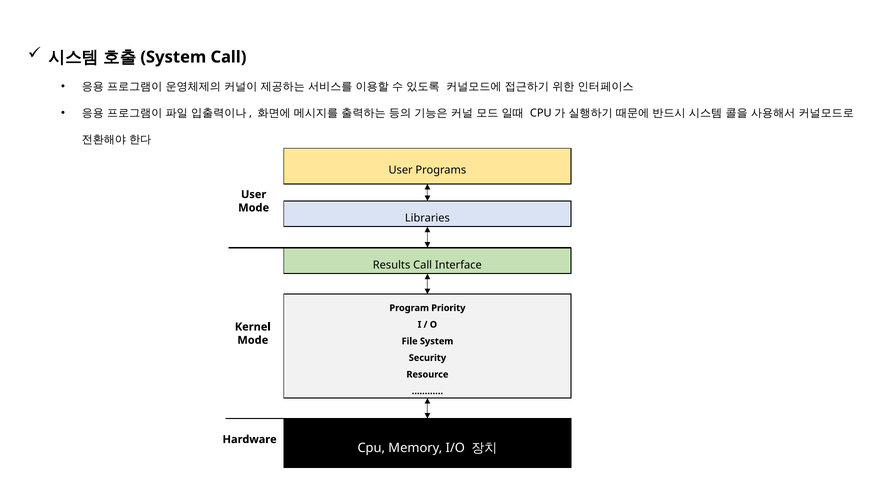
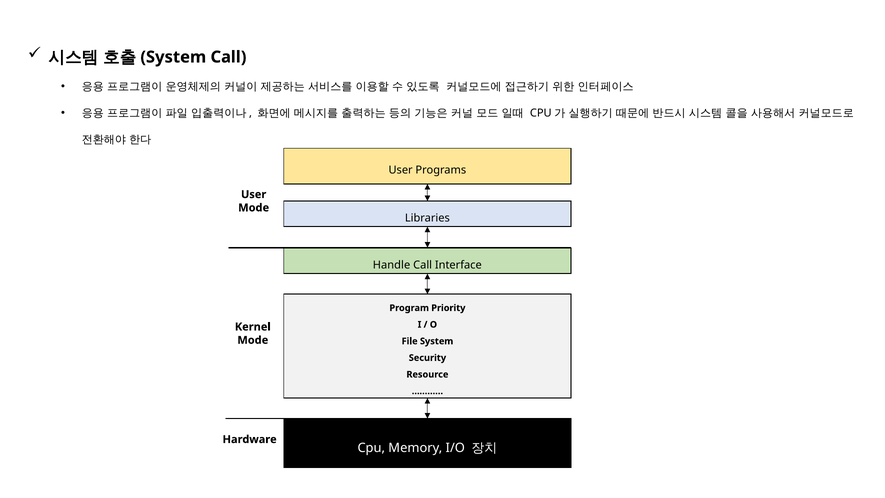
Results: Results -> Handle (392, 265)
